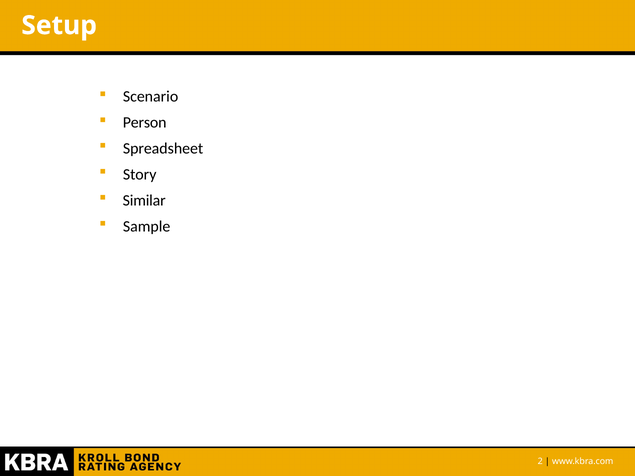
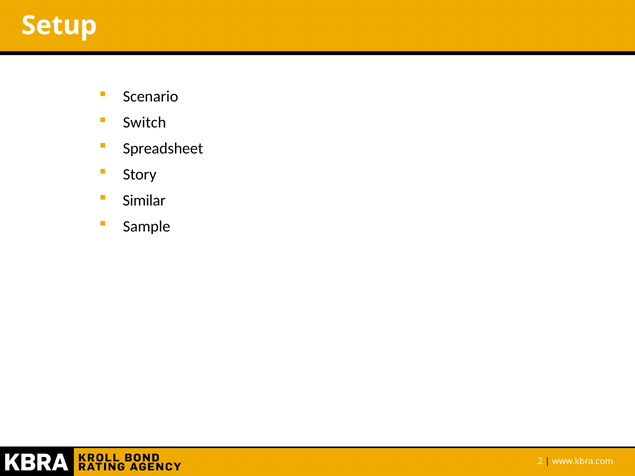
Person: Person -> Switch (145, 123)
